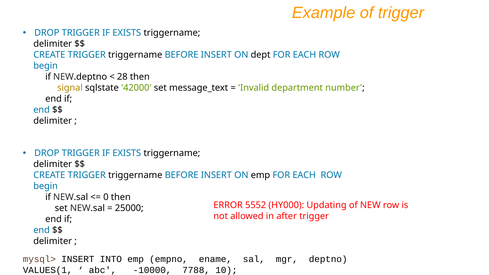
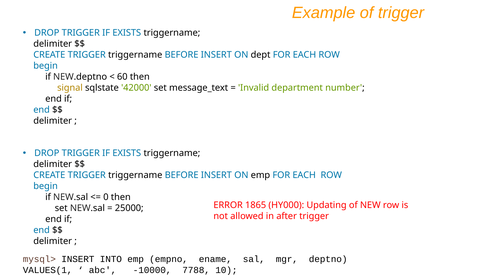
28: 28 -> 60 (122, 77)
5552: 5552 -> 1865 (256, 205)
